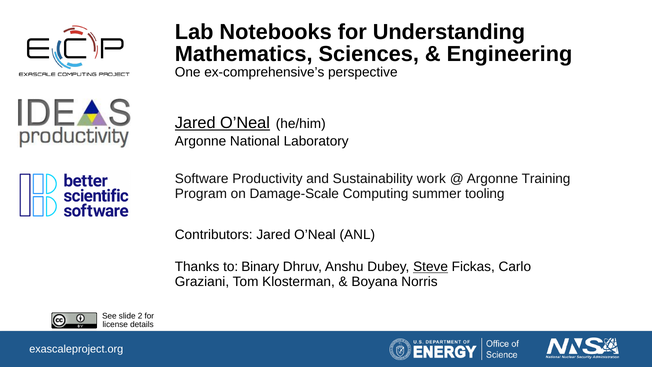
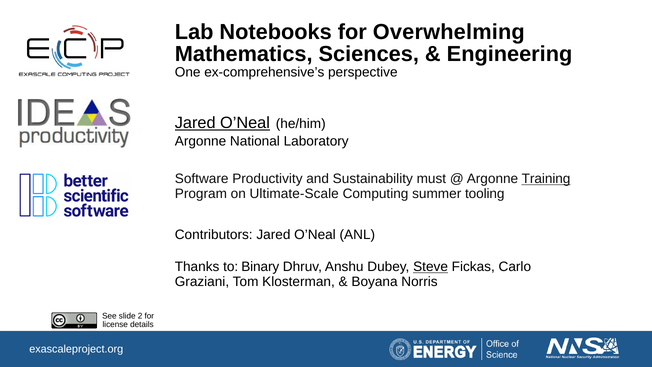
Understanding: Understanding -> Overwhelming (449, 32)
work: work -> must (431, 179)
Training underline: none -> present (546, 179)
Damage-Scale: Damage-Scale -> Ultimate-Scale (294, 194)
